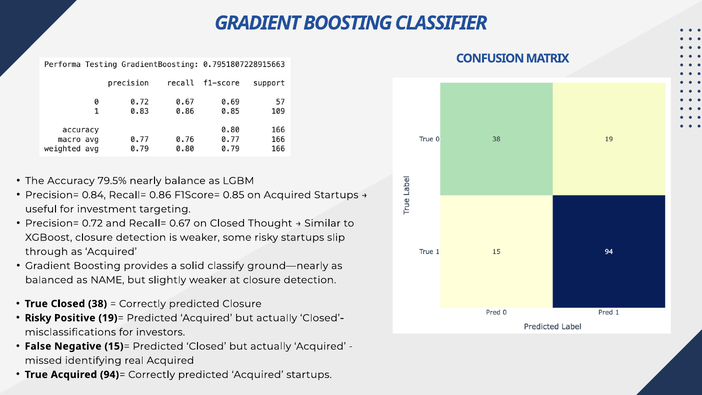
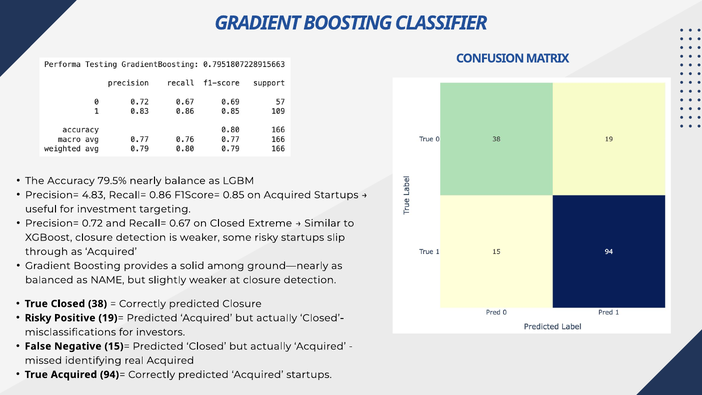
0.84: 0.84 -> 4.83 (94, 195)
Thought: Thought -> Extreme (270, 223)
classify: classify -> among (226, 266)
